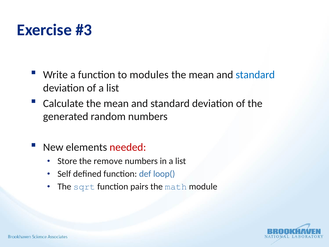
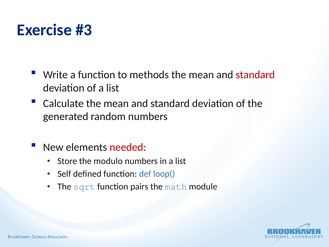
modules: modules -> methods (149, 75)
standard colour: blue -> red (255, 75)
remove: remove -> modulo (108, 161)
